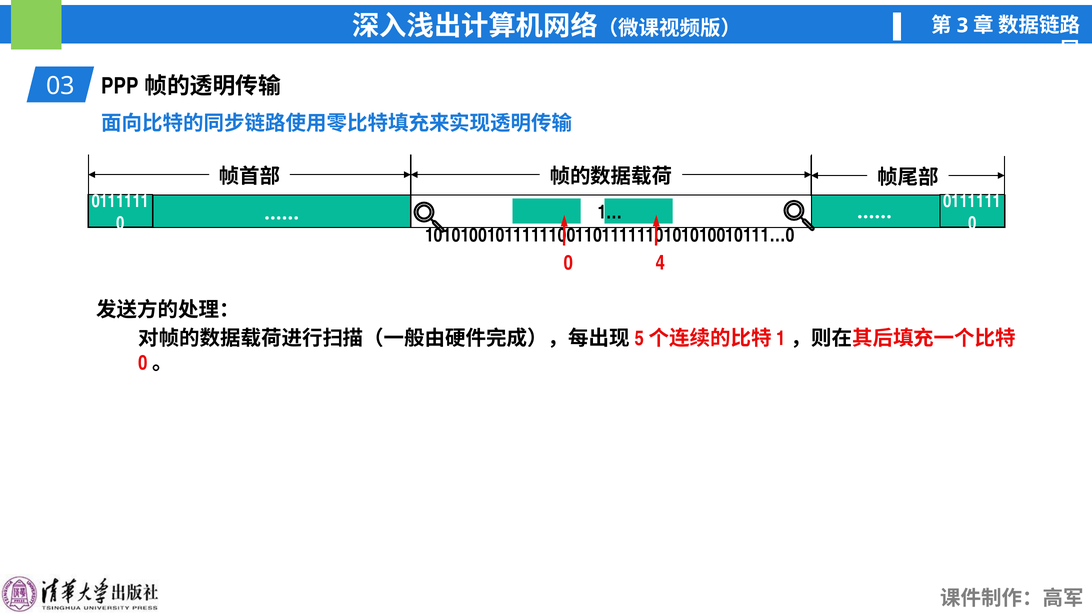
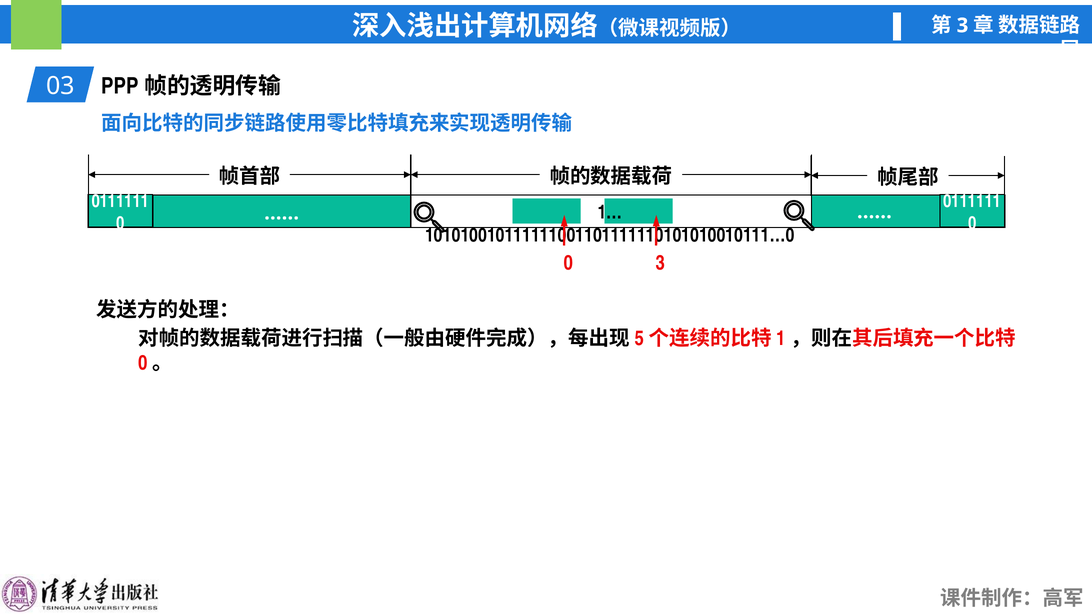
0 4: 4 -> 3 (661, 263)
